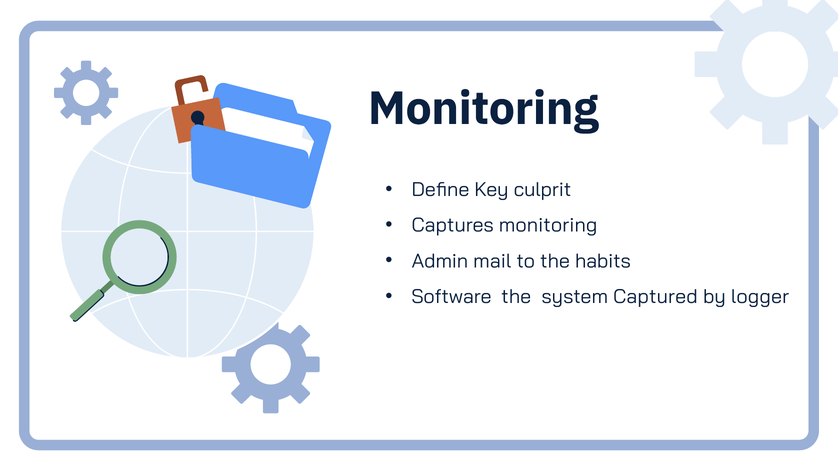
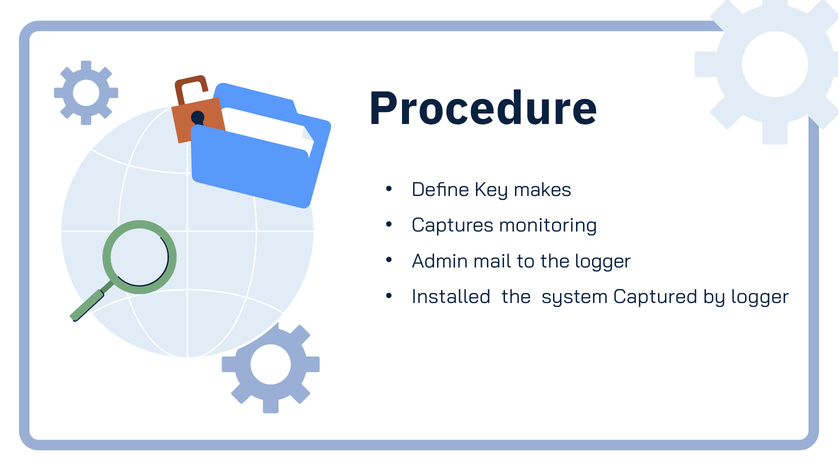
Monitoring: Monitoring -> Procedure (483, 109)
culprit: culprit -> makes (543, 190)
the habits: habits -> logger (603, 261)
Software: Software -> Installed (451, 297)
